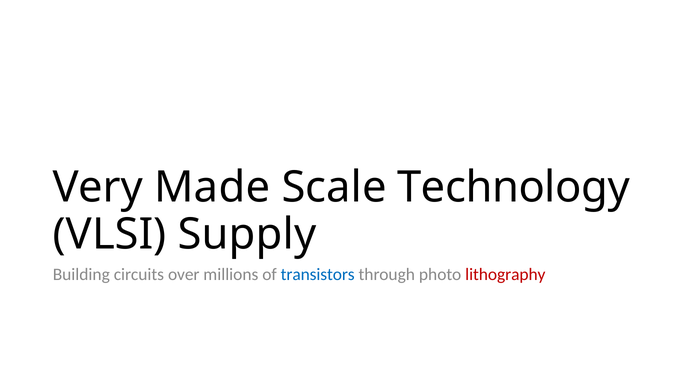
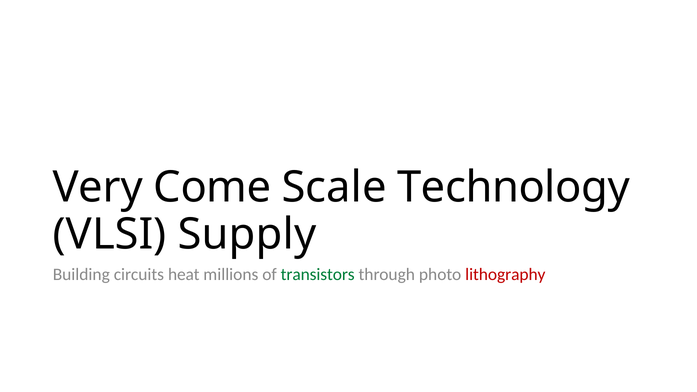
Made: Made -> Come (212, 187)
over: over -> heat (184, 274)
transistors colour: blue -> green (318, 274)
